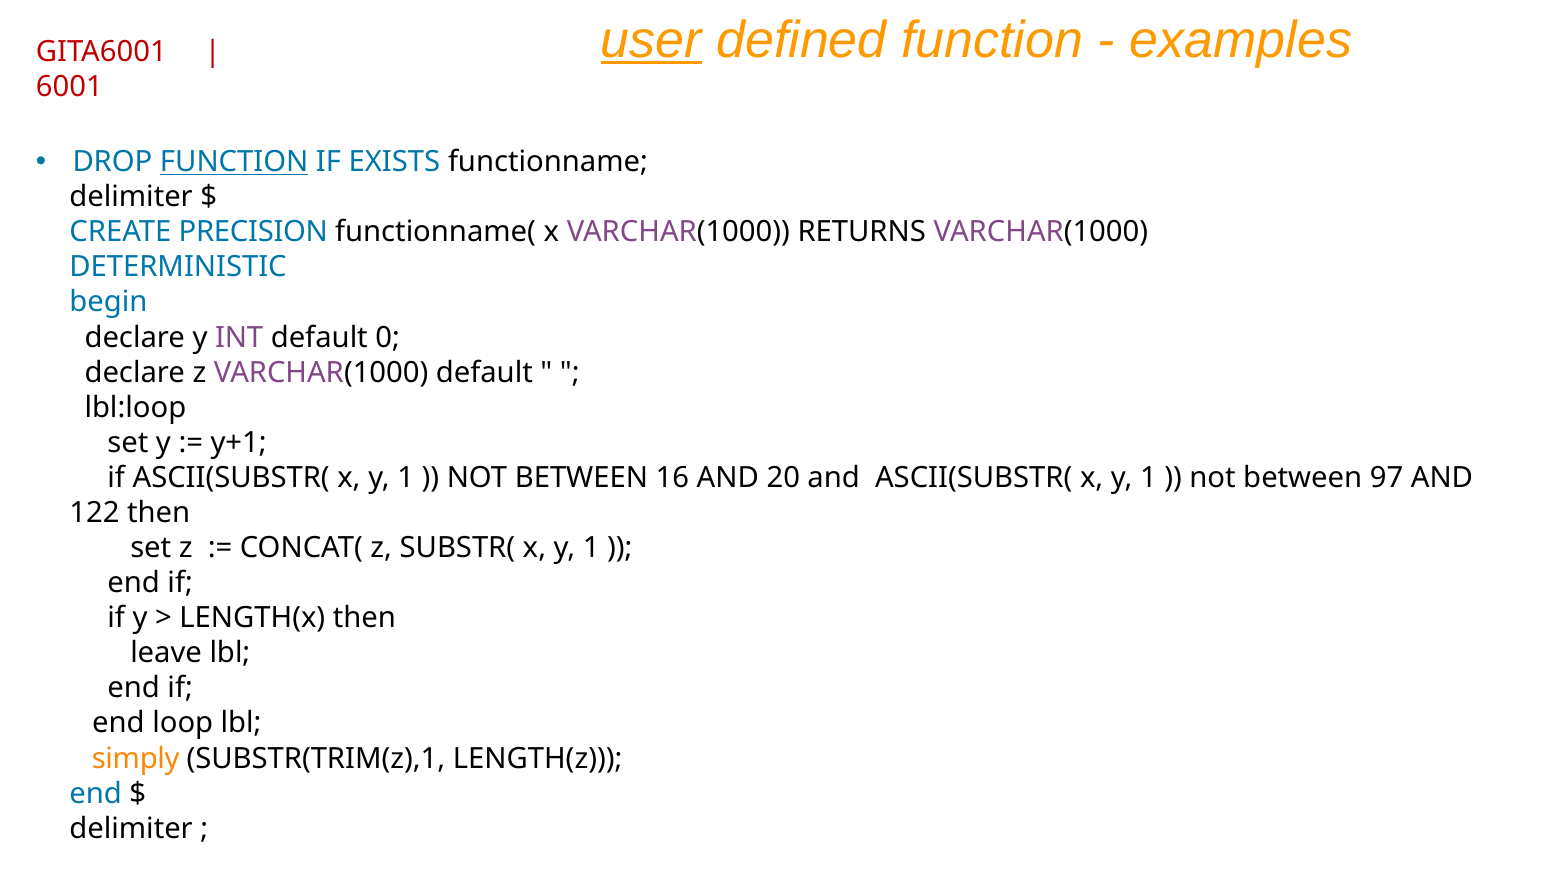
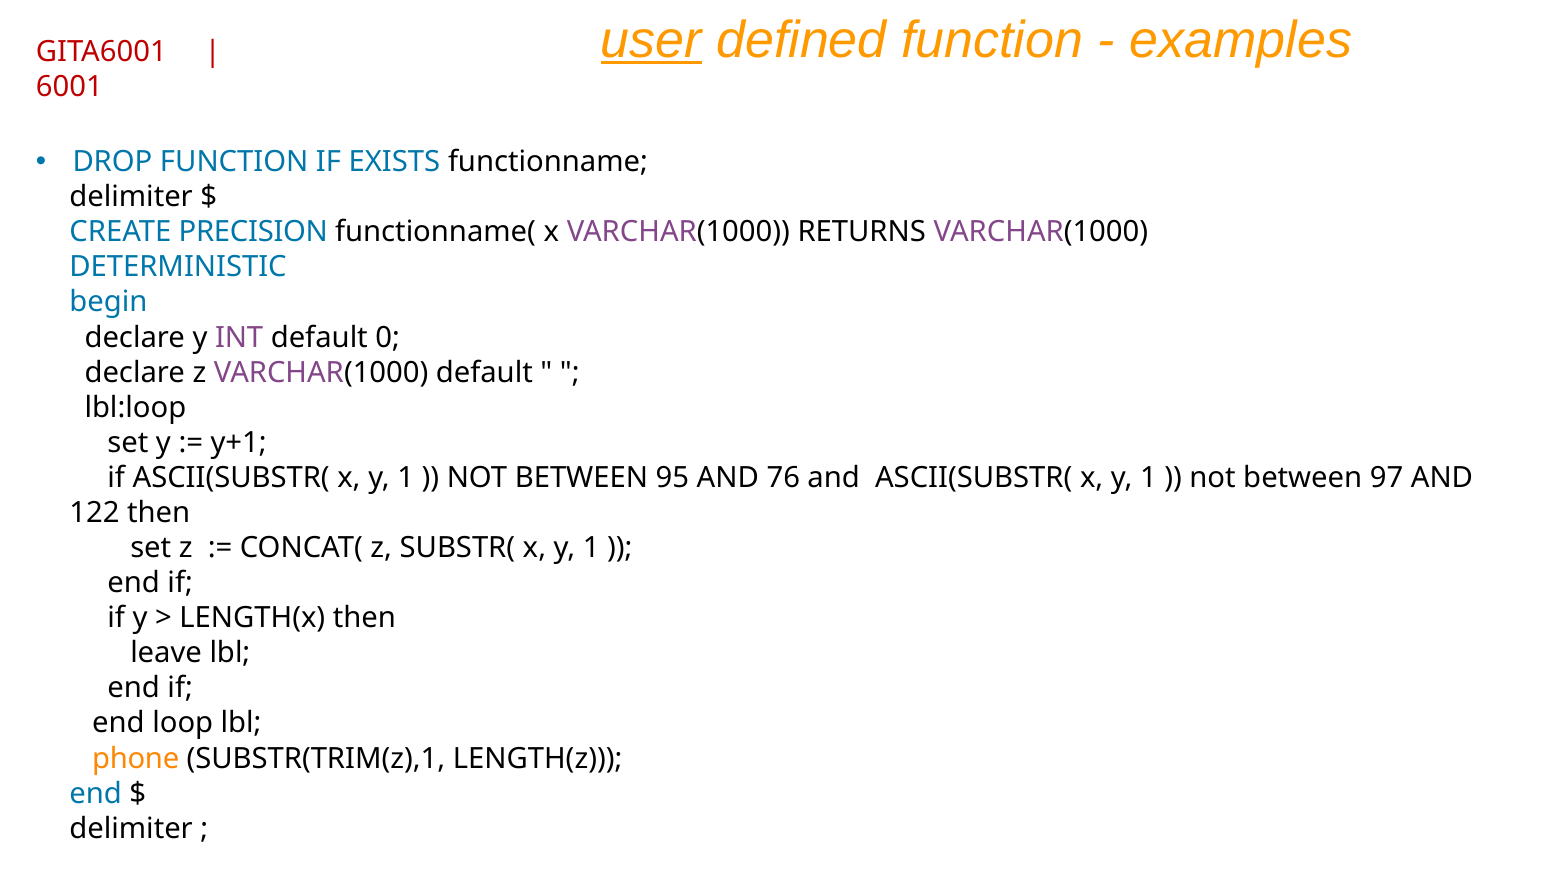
FUNCTION underline: present -> none (234, 162)
16: 16 -> 95 (672, 478)
20: 20 -> 76 (783, 478)
simply: simply -> phone (136, 758)
